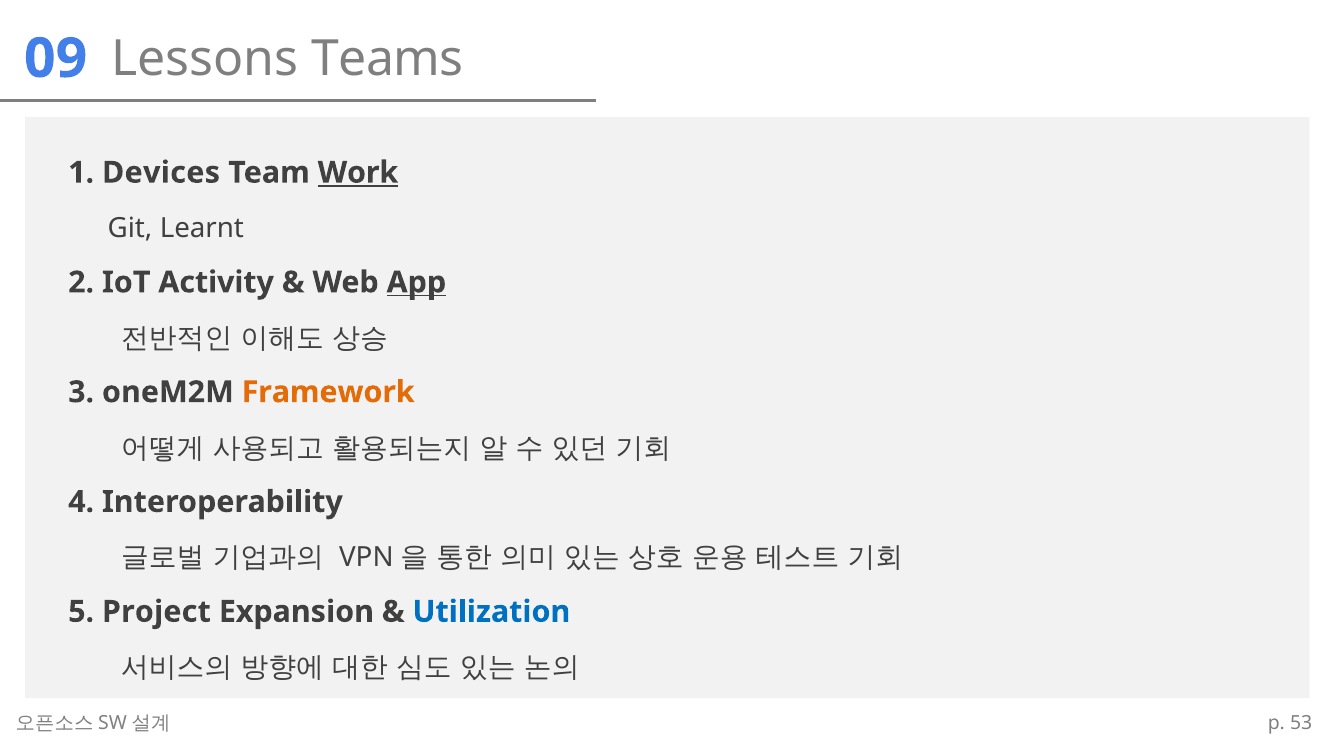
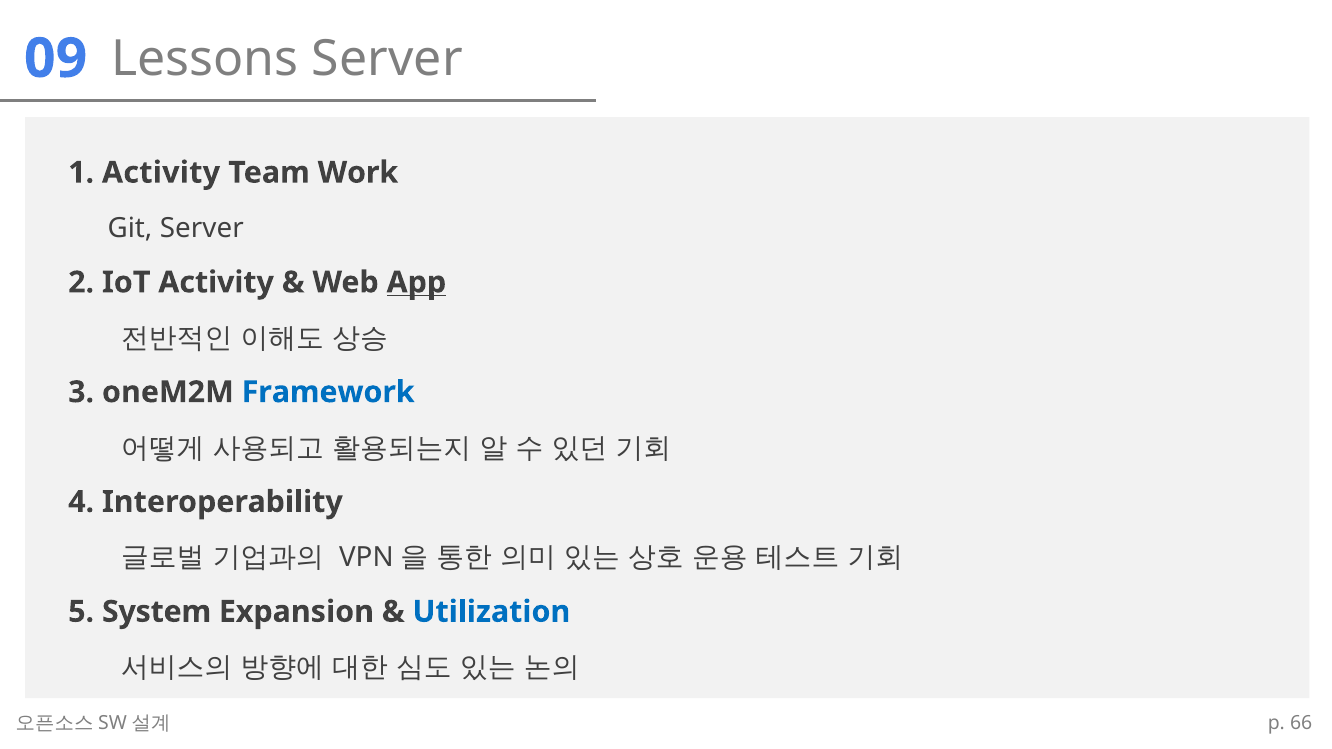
Lessons Teams: Teams -> Server (387, 59)
1 Devices: Devices -> Activity (161, 173)
Work underline: present -> none (358, 173)
Git Learnt: Learnt -> Server (202, 228)
Framework colour: orange -> blue (328, 392)
Project: Project -> System (157, 612)
53: 53 -> 66 (1301, 723)
